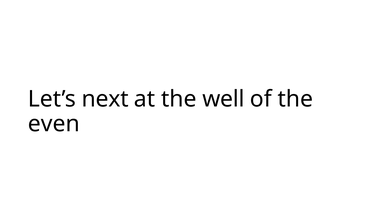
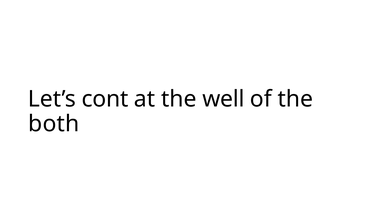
next: next -> cont (105, 99)
even: even -> both (54, 124)
